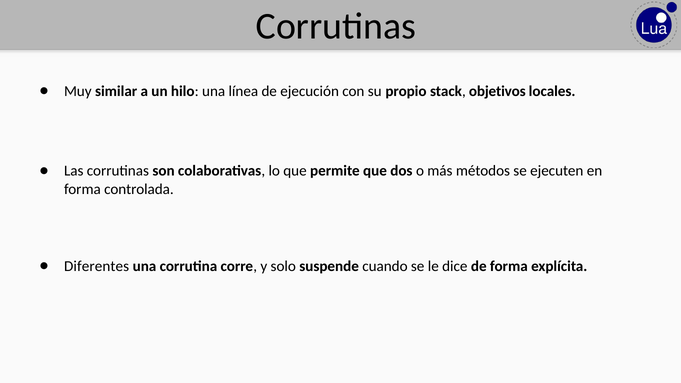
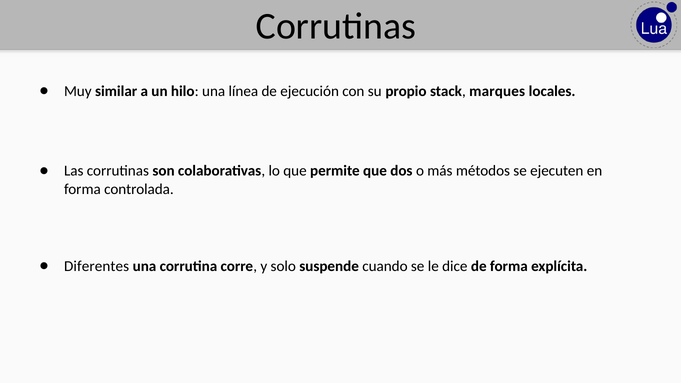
objetivos: objetivos -> marques (497, 91)
